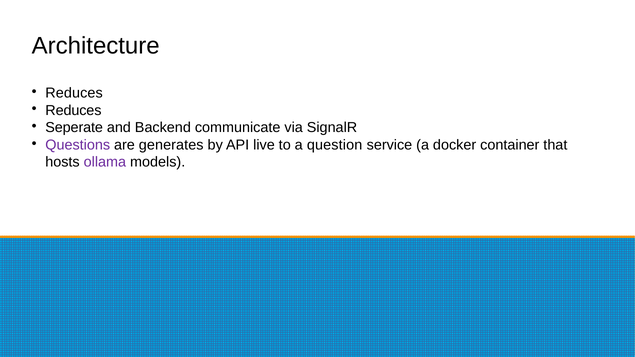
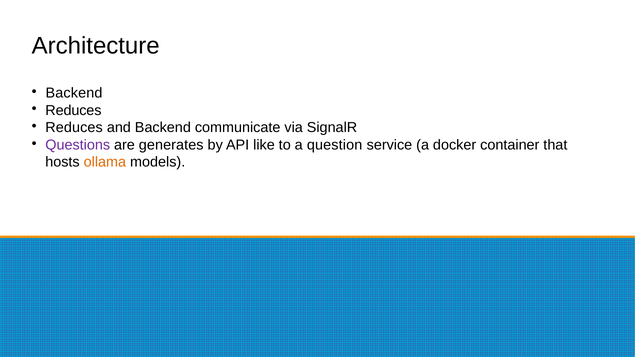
Reduces: Reduces -> Backend (74, 93)
Seperate: Seperate -> Reduces (74, 128)
live: live -> like (264, 145)
ollama colour: purple -> orange (105, 162)
